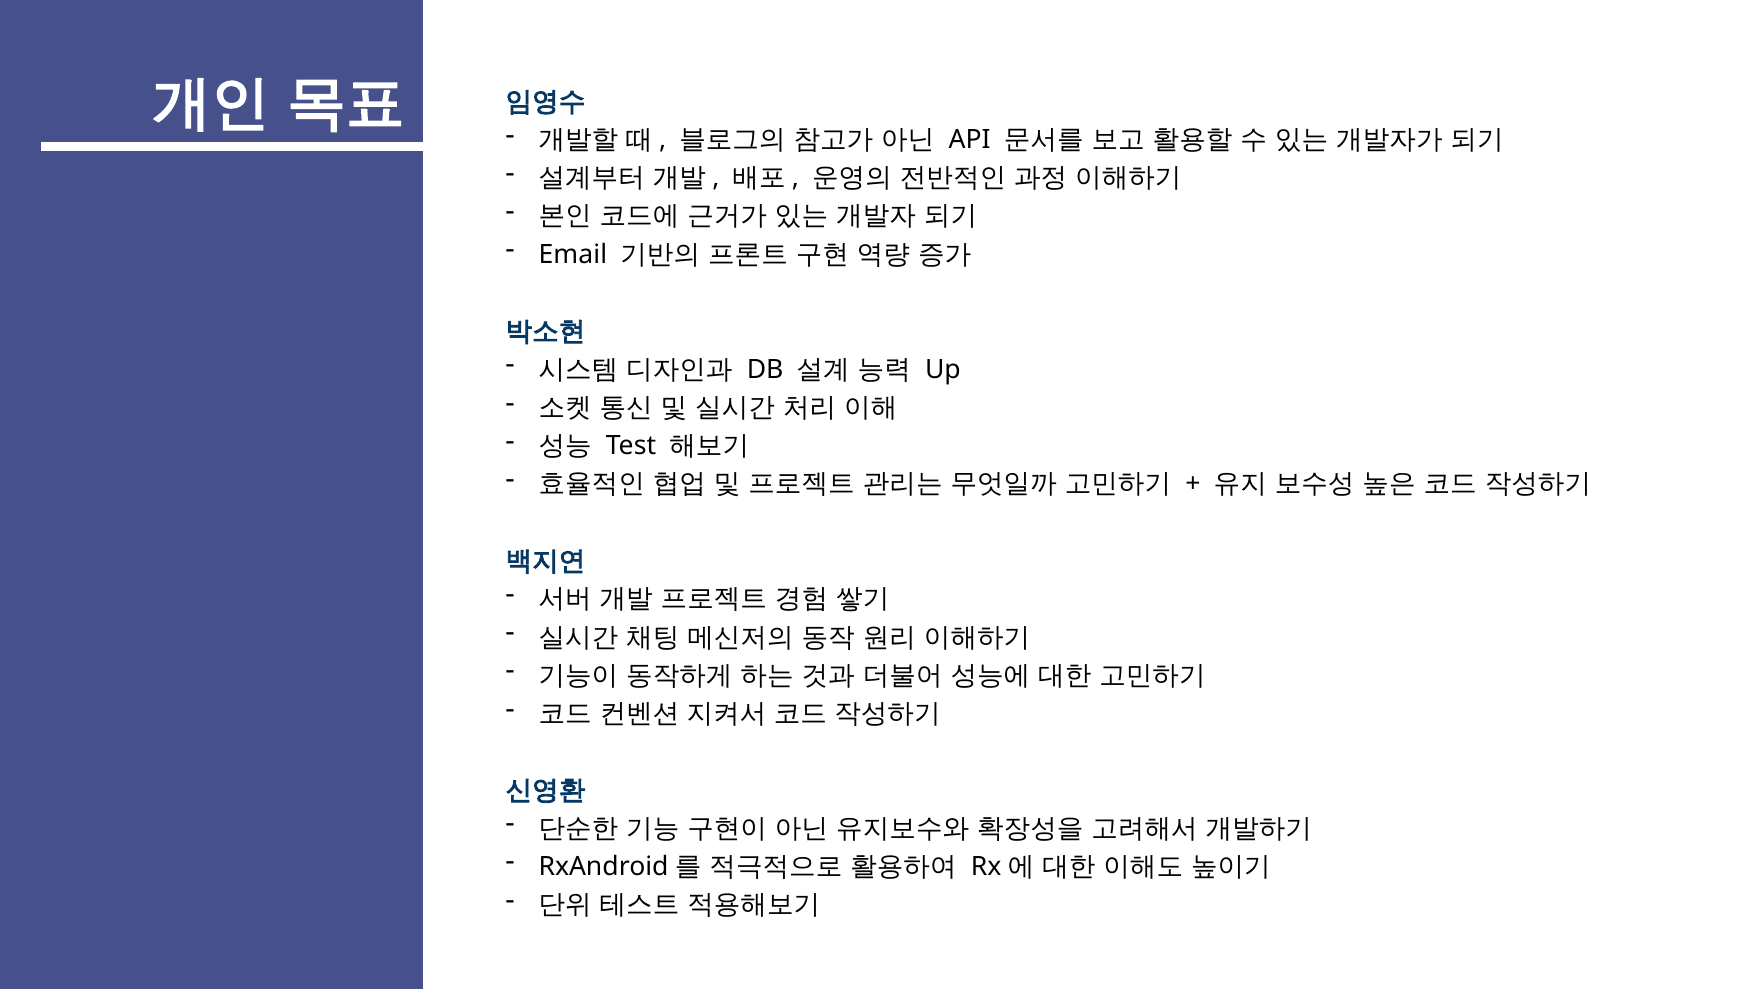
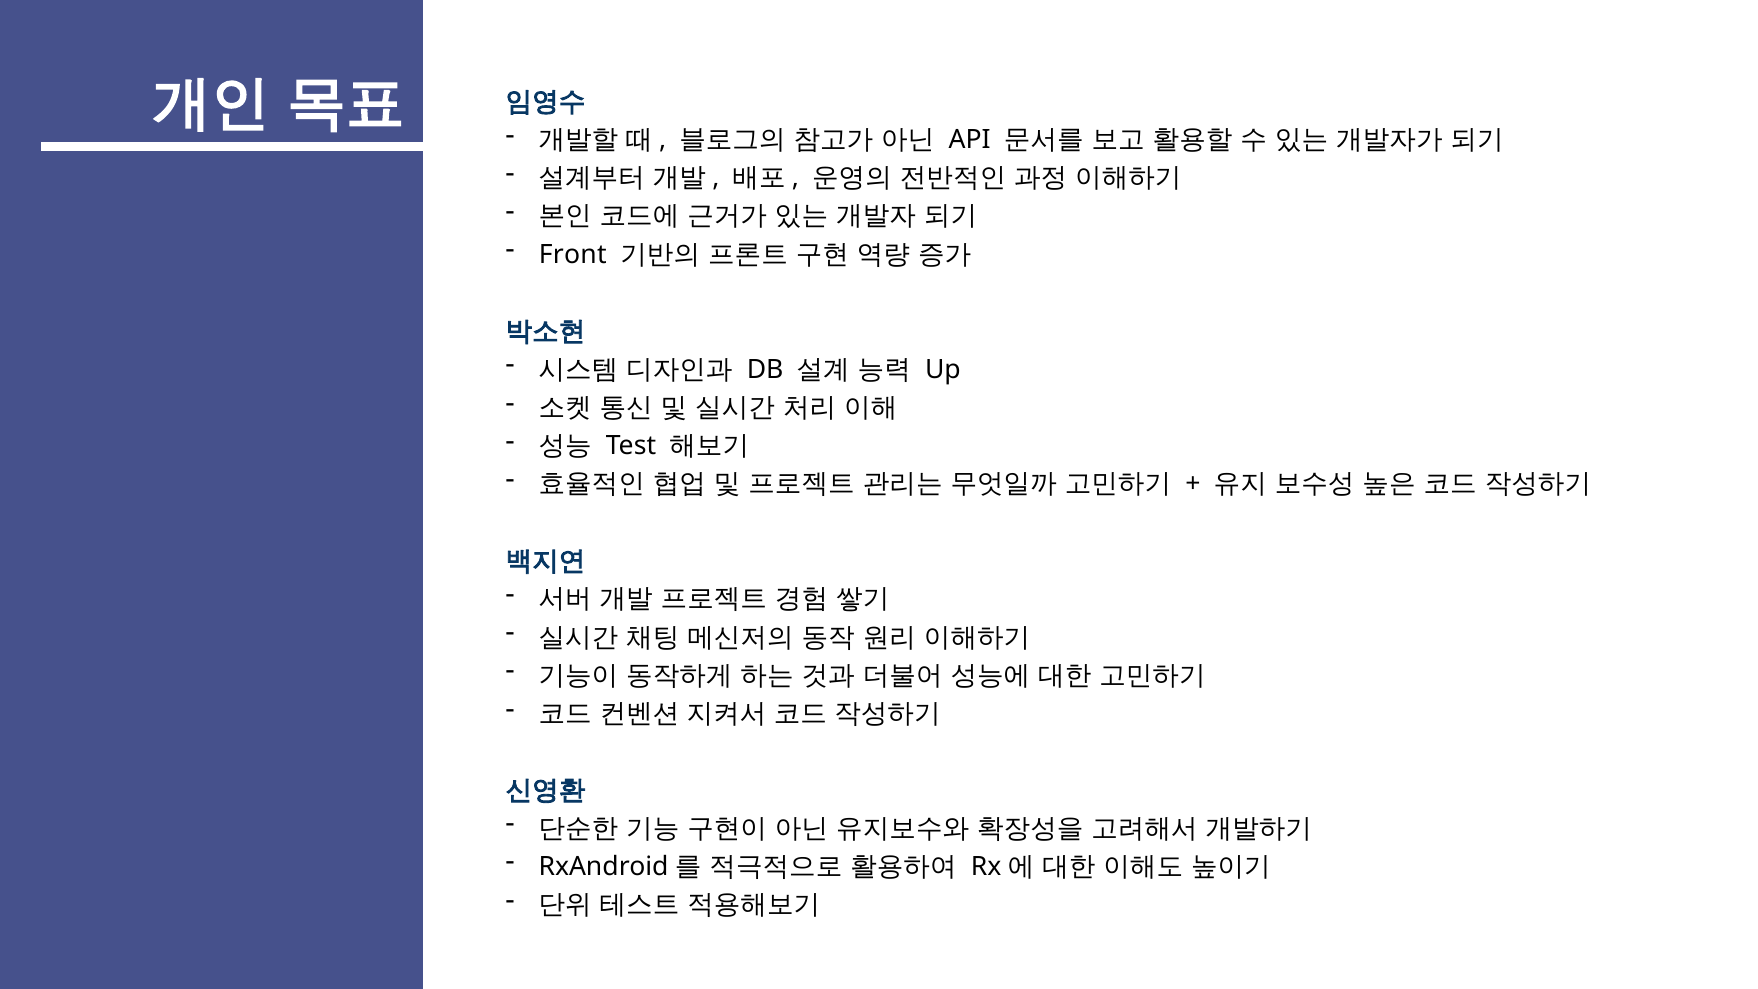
Email: Email -> Front (573, 254)
